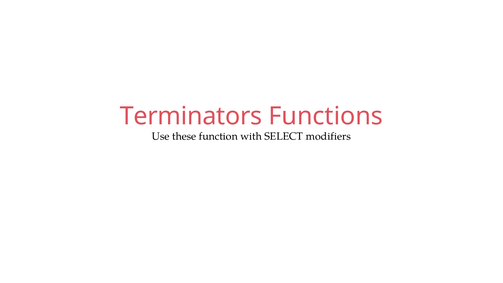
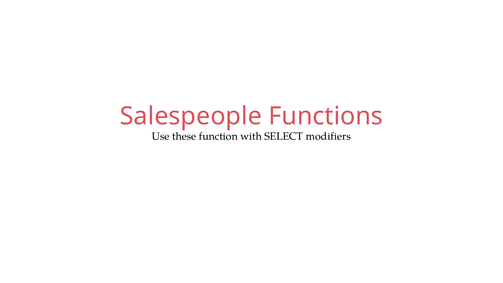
Terminators: Terminators -> Salespeople (191, 116)
